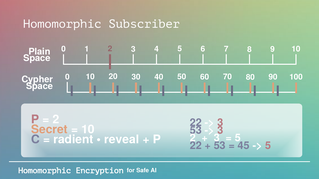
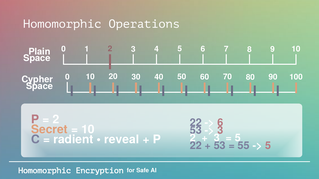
Subscriber: Subscriber -> Operations (144, 24)
3: 3 -> 6 (220, 123)
45: 45 -> 55 (244, 146)
